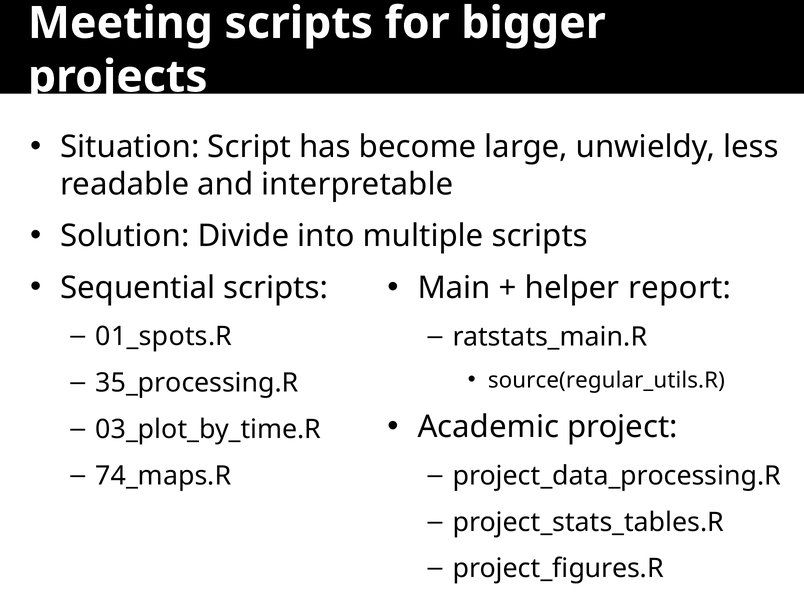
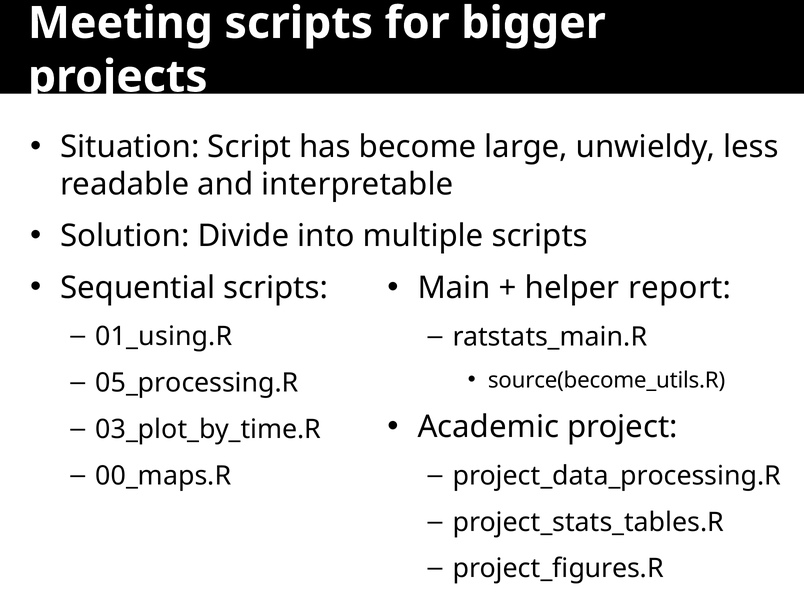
01_spots.R: 01_spots.R -> 01_using.R (164, 337)
source(regular_utils.R: source(regular_utils.R -> source(become_utils.R (607, 380)
35_processing.R: 35_processing.R -> 05_processing.R (197, 383)
74_maps.R: 74_maps.R -> 00_maps.R (163, 476)
